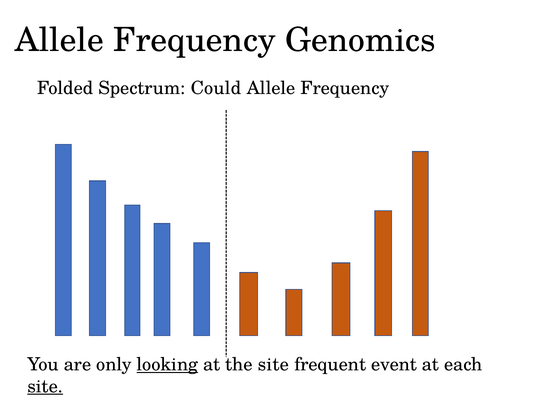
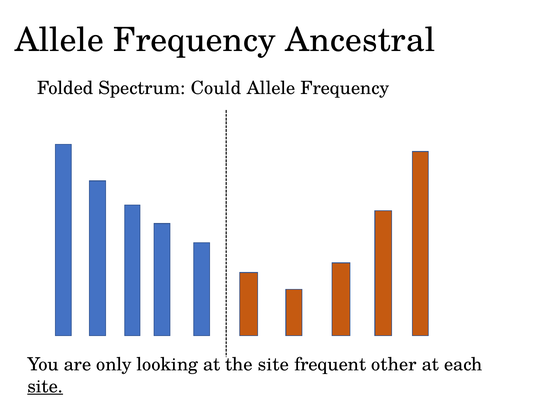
Genomics: Genomics -> Ancestral (360, 40)
looking underline: present -> none (167, 365)
event: event -> other (394, 365)
